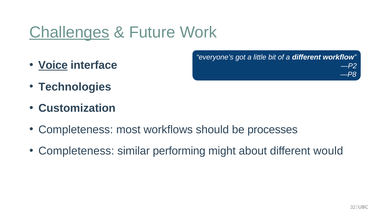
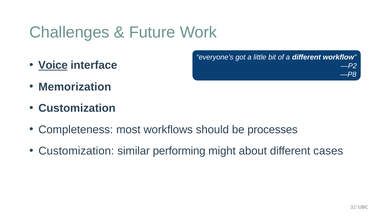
Challenges underline: present -> none (69, 32)
Technologies: Technologies -> Memorization (75, 87)
Completeness: Completeness -> Customization (76, 151)
would: would -> cases (328, 151)
